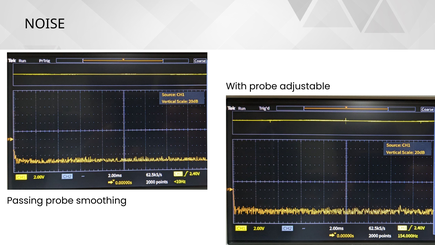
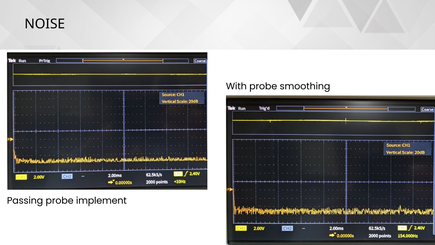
adjustable: adjustable -> smoothing (305, 86)
smoothing: smoothing -> implement (101, 200)
